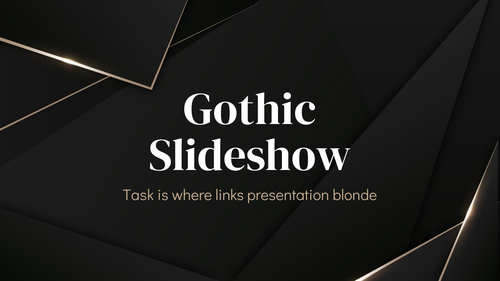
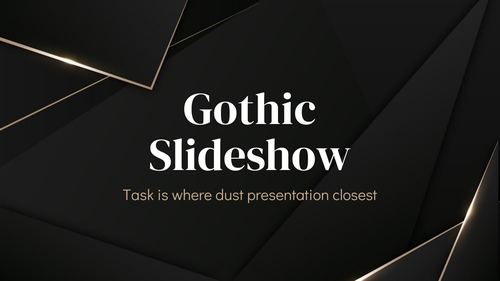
links: links -> dust (230, 195)
blonde: blonde -> closest (355, 195)
